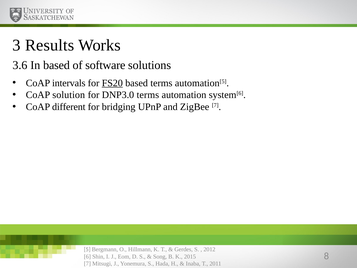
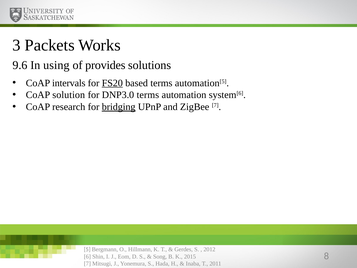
Results: Results -> Packets (50, 45)
3.6: 3.6 -> 9.6 (20, 65)
In based: based -> using (56, 65)
software: software -> provides (105, 65)
different: different -> research (69, 107)
bridging underline: none -> present (119, 107)
